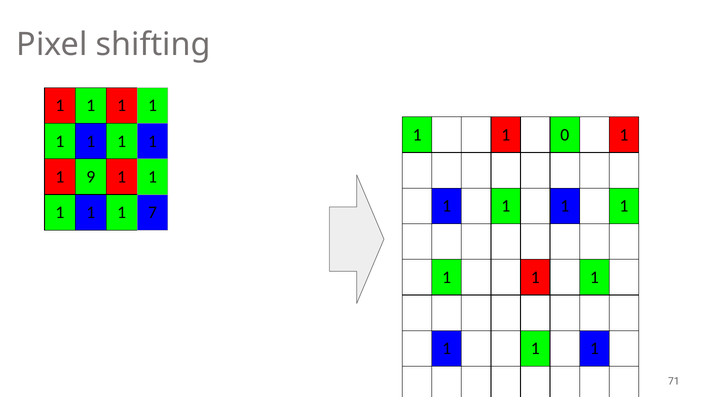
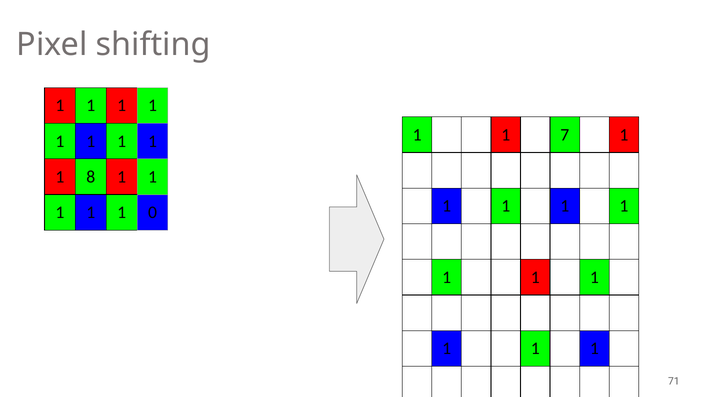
0: 0 -> 7 (565, 135)
9: 9 -> 8 (91, 177)
7: 7 -> 0 (153, 213)
